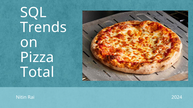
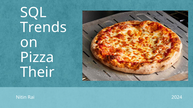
Total: Total -> Their (37, 73)
